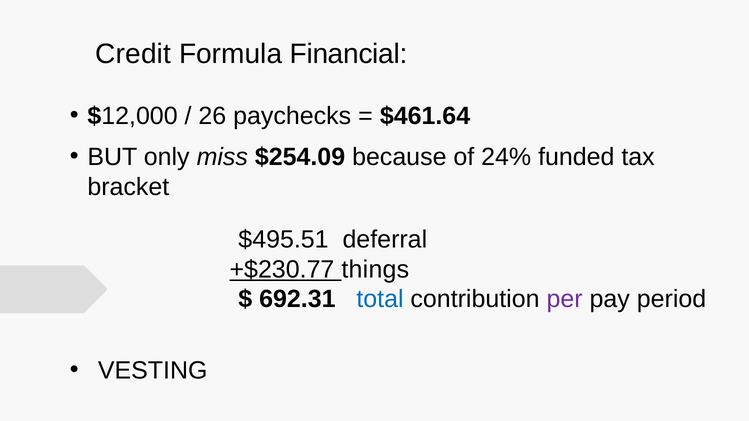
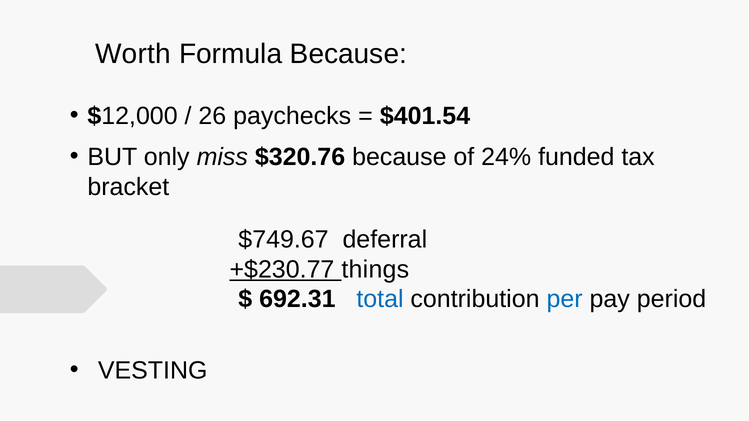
Credit: Credit -> Worth (133, 54)
Formula Financial: Financial -> Because (348, 54)
$461.64: $461.64 -> $401.54 (425, 116)
$254.09: $254.09 -> $320.76 (300, 157)
$495.51: $495.51 -> $749.67 (283, 240)
per colour: purple -> blue (565, 299)
